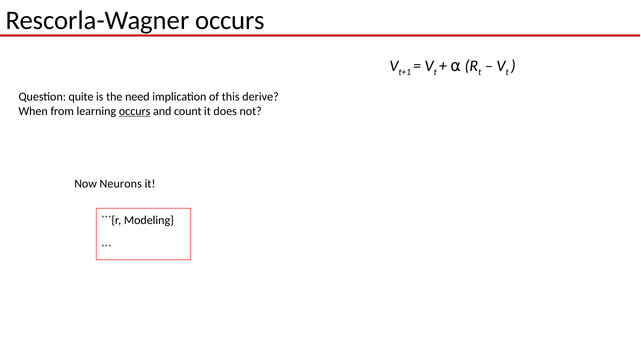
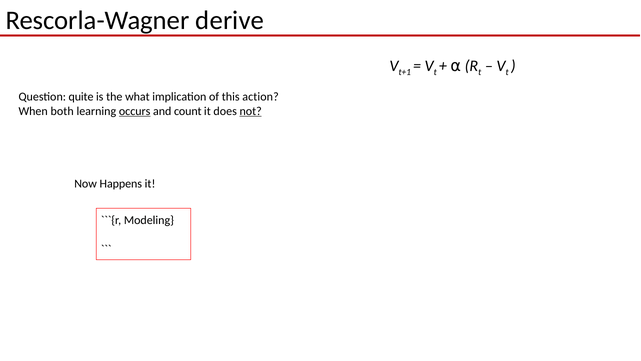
Rescorla-Wagner occurs: occurs -> derive (230, 20)
need: need -> what (137, 96)
derive: derive -> action (261, 96)
from: from -> both (62, 111)
not underline: none -> present (251, 111)
Neurons: Neurons -> Happens (121, 184)
